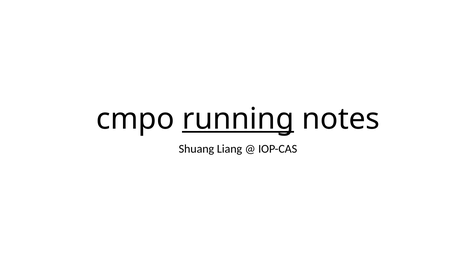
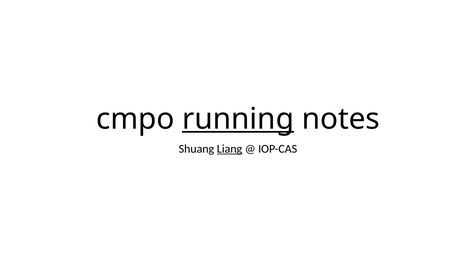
Liang underline: none -> present (230, 149)
